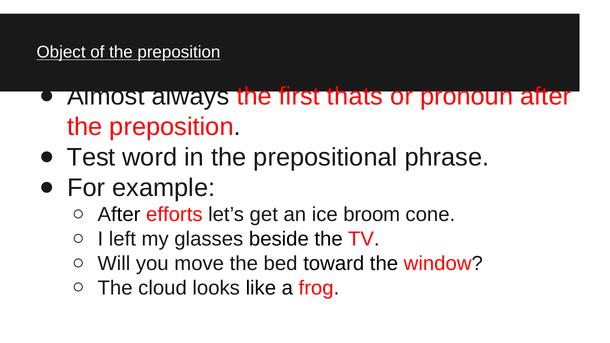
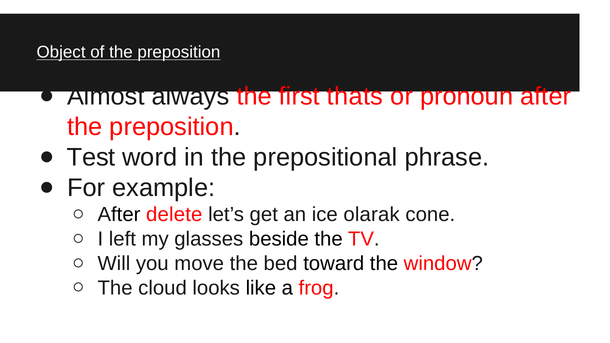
efforts: efforts -> delete (174, 215)
broom: broom -> olarak (372, 215)
